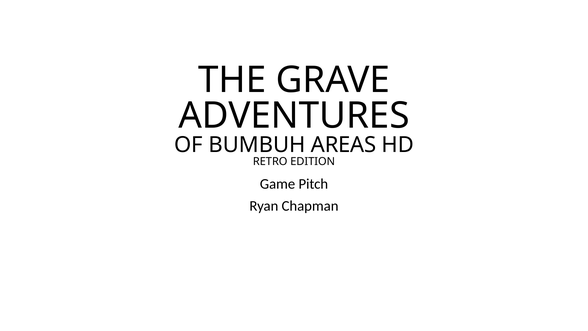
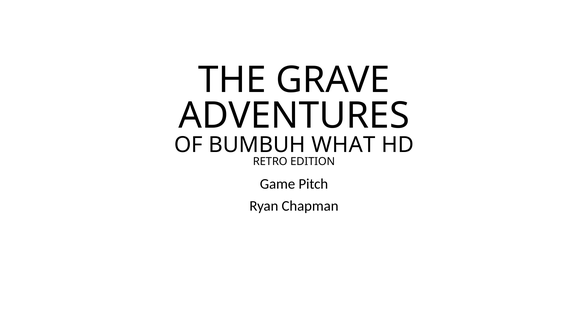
AREAS: AREAS -> WHAT (343, 145)
